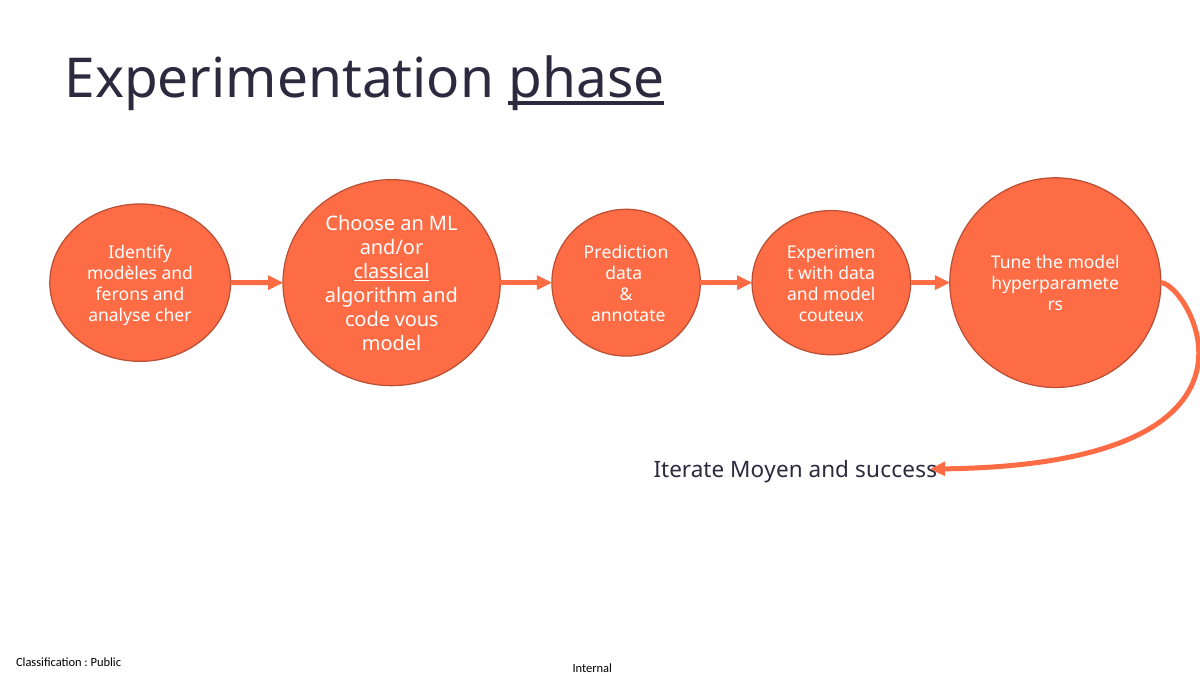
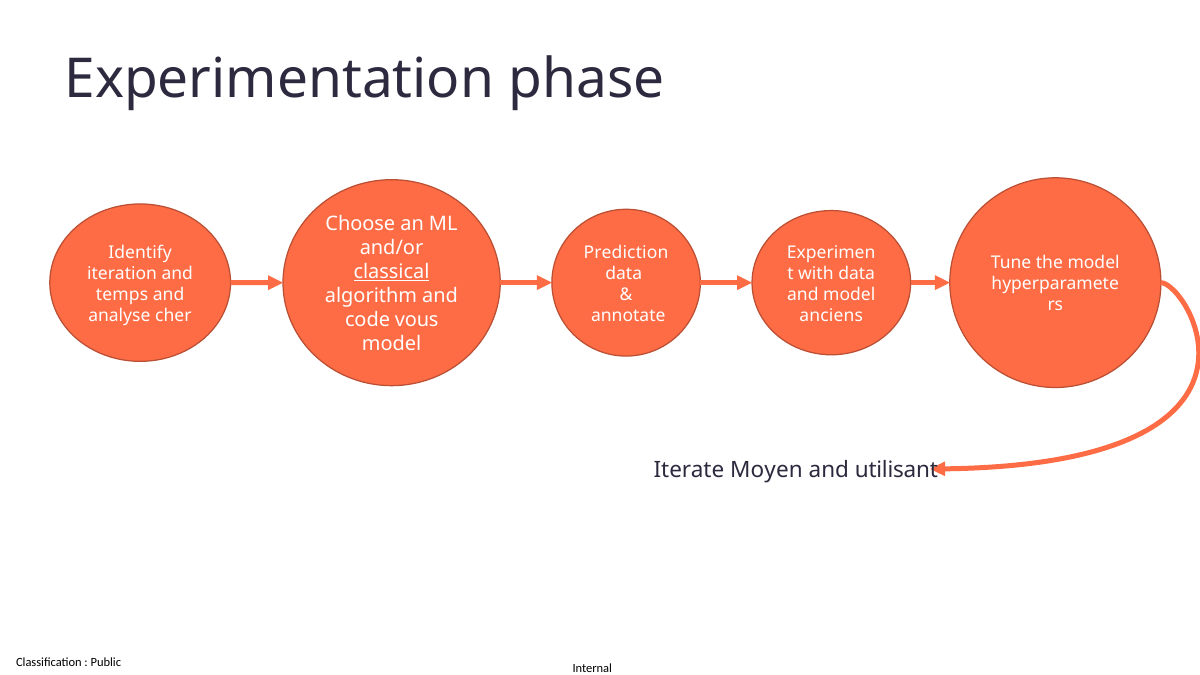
phase underline: present -> none (586, 79)
modèles: modèles -> iteration (122, 273)
ferons: ferons -> temps (122, 294)
couteux: couteux -> anciens (831, 315)
success: success -> utilisant (896, 470)
